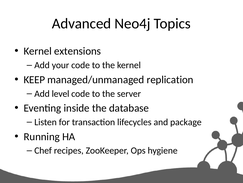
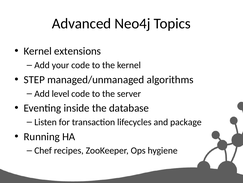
KEEP: KEEP -> STEP (34, 79)
replication: replication -> algorithms (170, 79)
